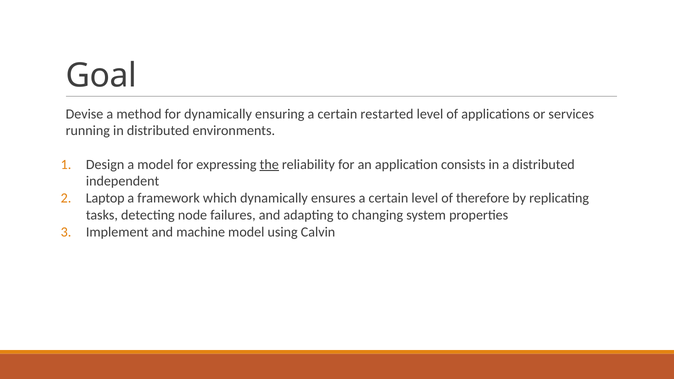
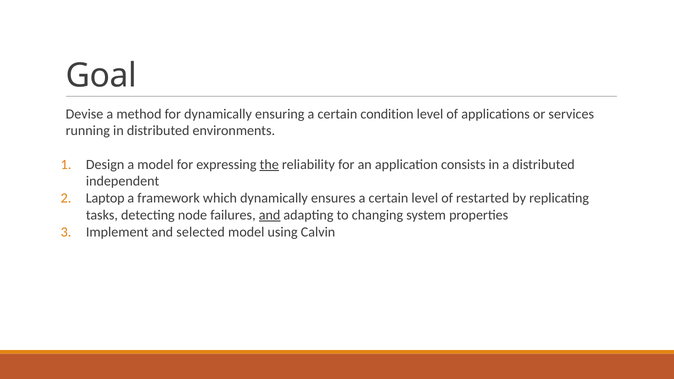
restarted: restarted -> condition (387, 114)
therefore: therefore -> restarted (483, 198)
and underline: none -> present (270, 215)
machine: machine -> selected (201, 232)
